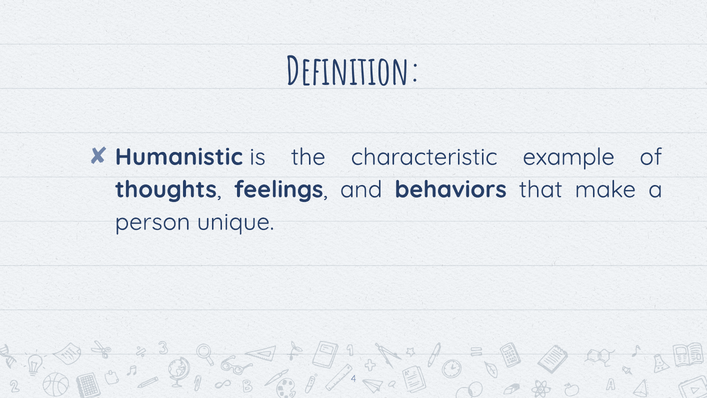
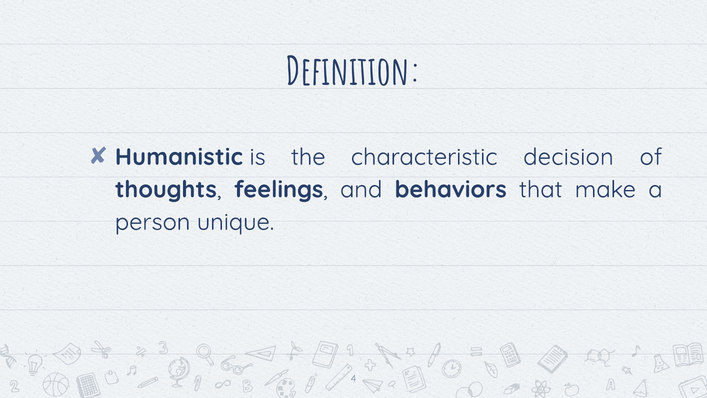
example: example -> decision (568, 157)
